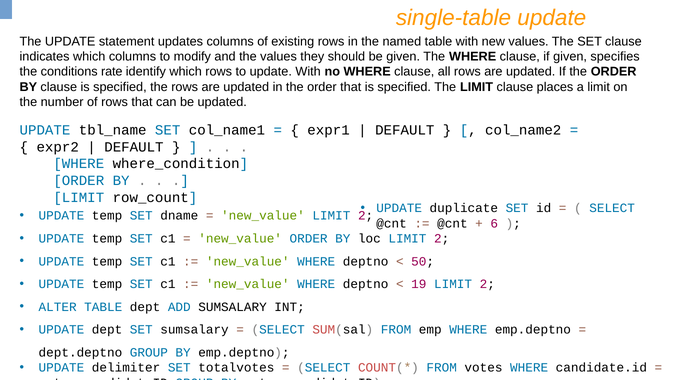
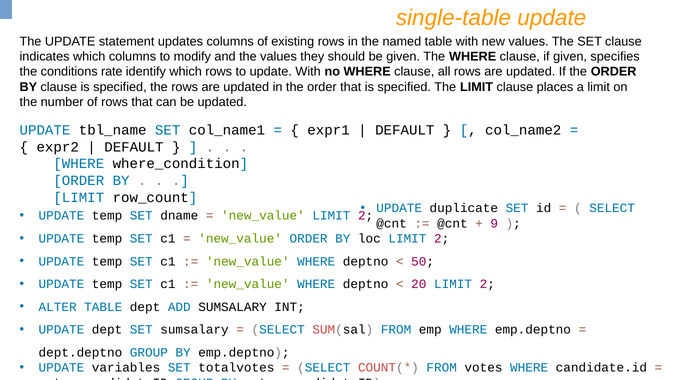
6: 6 -> 9 (494, 223)
19: 19 -> 20 (419, 284)
delimiter: delimiter -> variables (126, 368)
